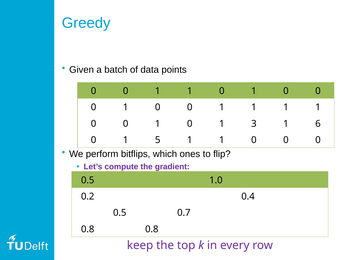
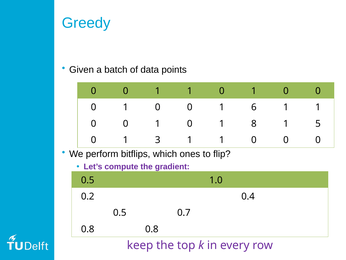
1: 1 -> 6 (254, 107)
3: 3 -> 8 (254, 123)
6: 6 -> 5 (318, 123)
5: 5 -> 3 (158, 140)
